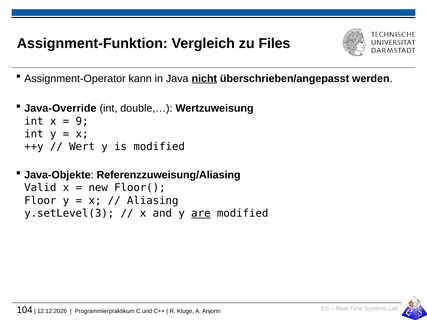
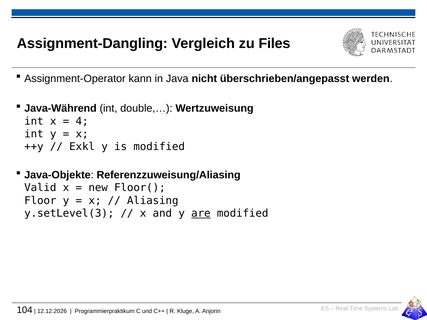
Assignment-Funktion: Assignment-Funktion -> Assignment-Dangling (92, 43)
nicht underline: present -> none (204, 79)
Java-Override: Java-Override -> Java-Während (60, 108)
9: 9 -> 4 (82, 121)
Wert: Wert -> Exkl (82, 147)
